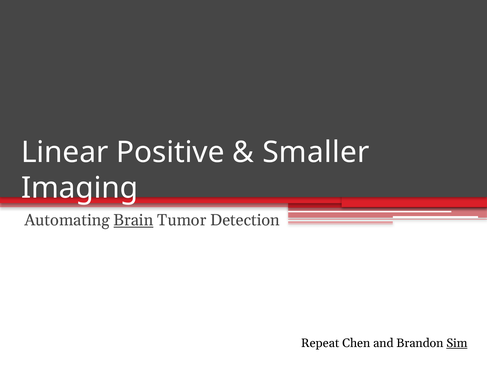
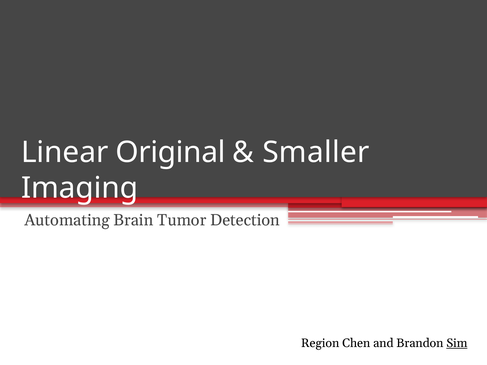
Positive: Positive -> Original (171, 152)
Brain underline: present -> none (133, 220)
Repeat: Repeat -> Region (320, 343)
